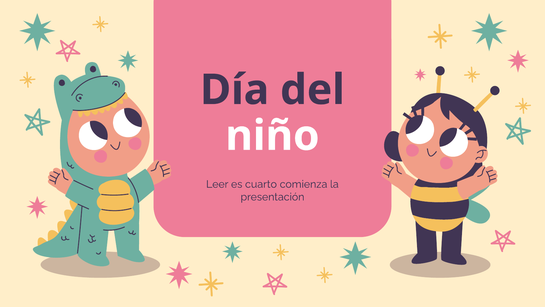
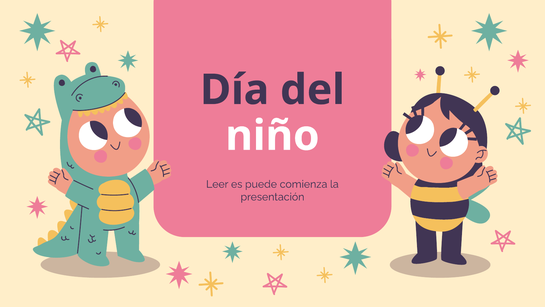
cuarto: cuarto -> puede (261, 184)
